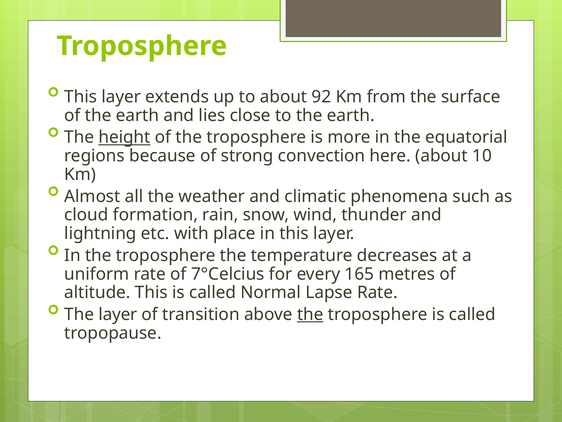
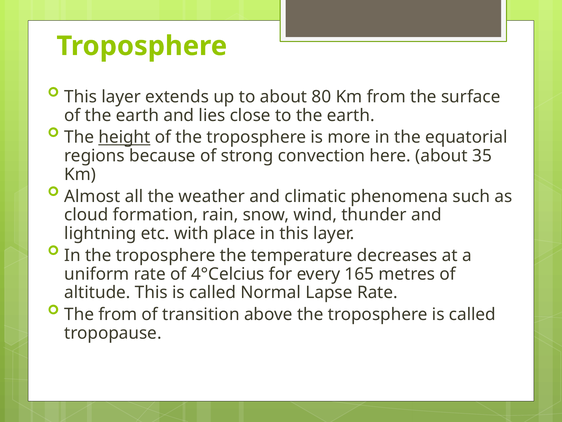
92: 92 -> 80 (321, 97)
10: 10 -> 35 (482, 156)
7°Celcius: 7°Celcius -> 4°Celcius (228, 274)
The layer: layer -> from (118, 314)
the underline: present -> none (310, 314)
